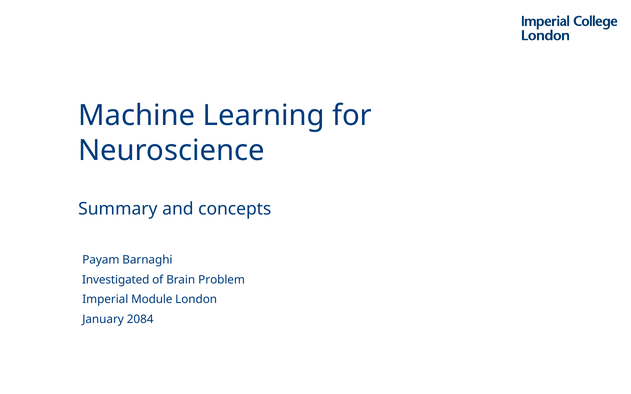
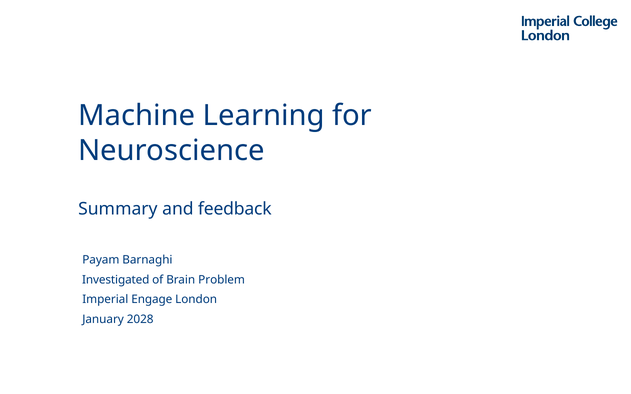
concepts: concepts -> feedback (235, 209)
Module: Module -> Engage (152, 300)
2084: 2084 -> 2028 (140, 320)
